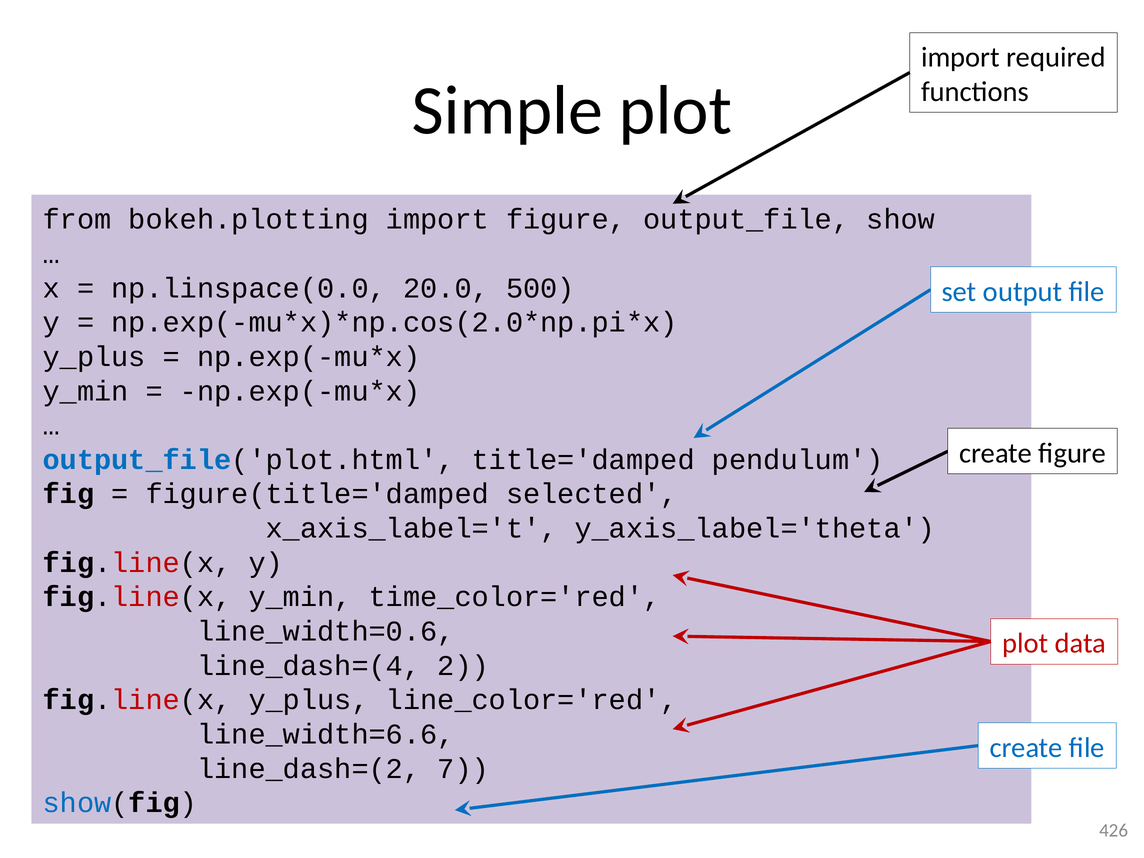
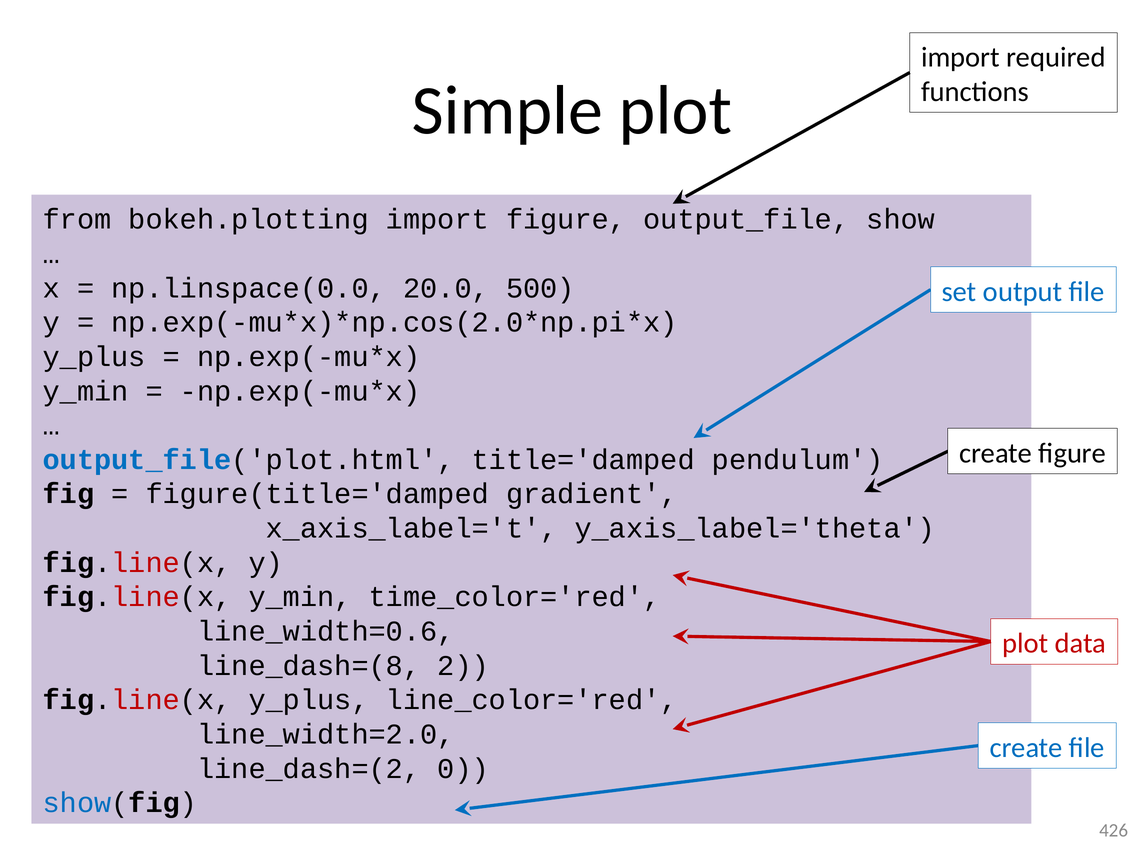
selected: selected -> gradient (592, 494)
line_dash=(4: line_dash=(4 -> line_dash=(8 (309, 666)
line_width=6.6: line_width=6.6 -> line_width=2.0 (326, 734)
7: 7 -> 0 (463, 769)
